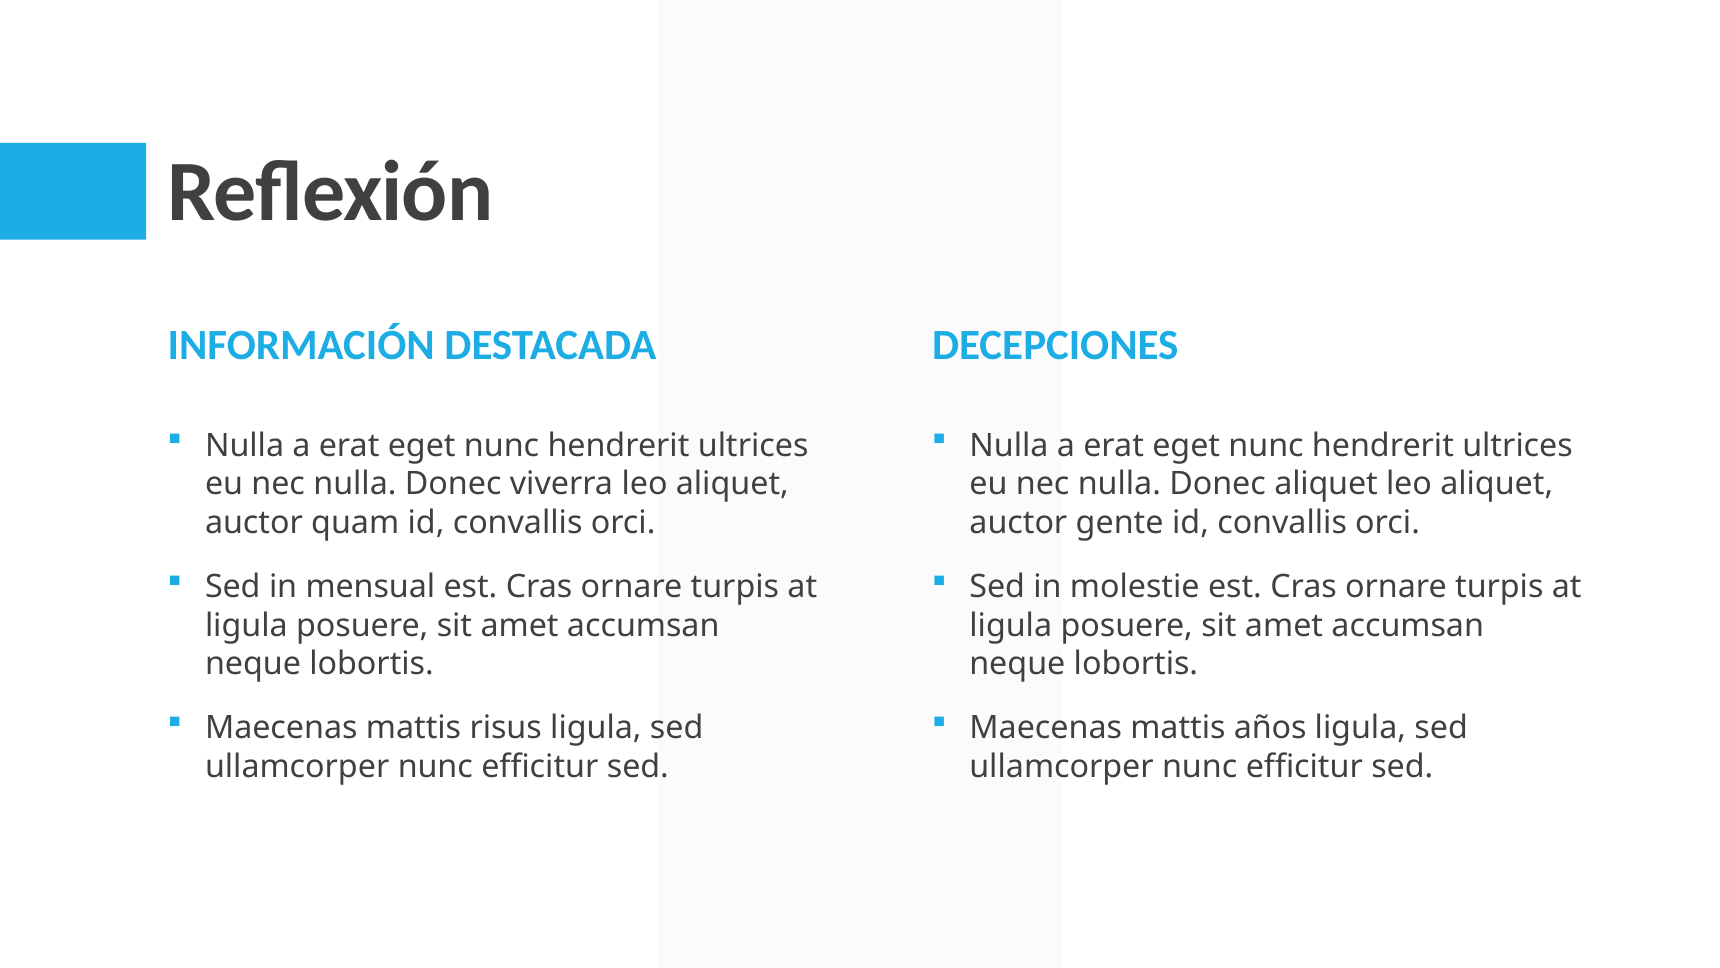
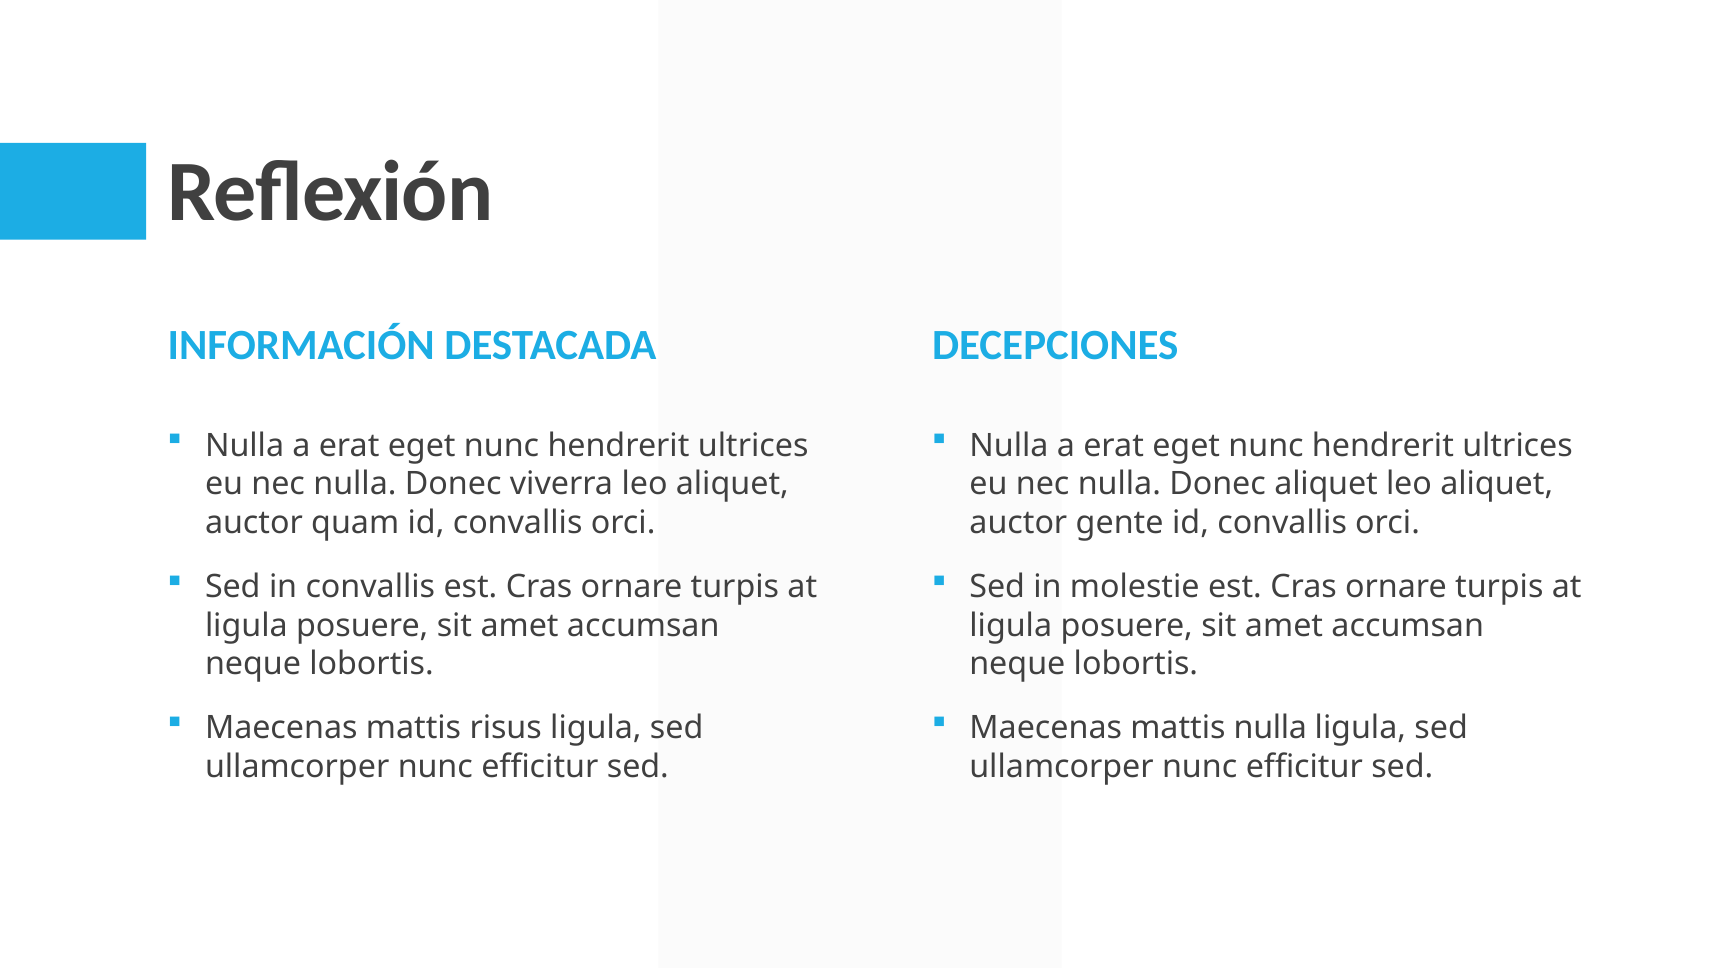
in mensual: mensual -> convallis (370, 587)
mattis años: años -> nulla (1270, 728)
